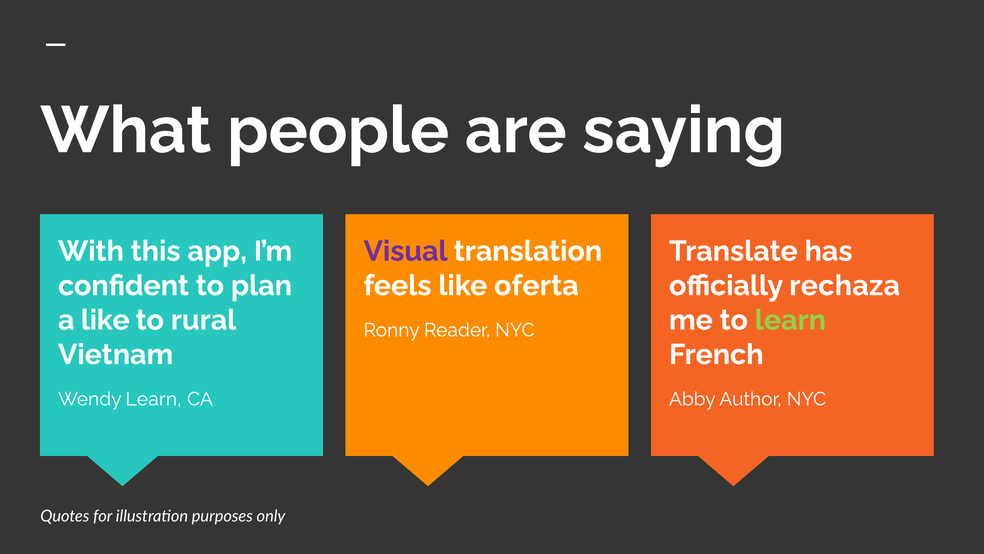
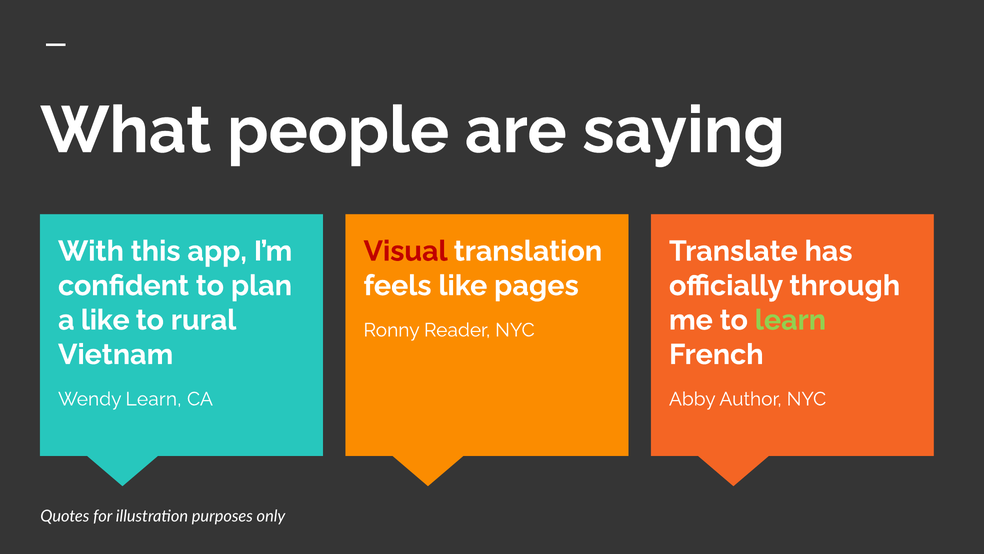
Visual colour: purple -> red (406, 251)
oferta: oferta -> pages (536, 285)
rechaza: rechaza -> through (845, 285)
